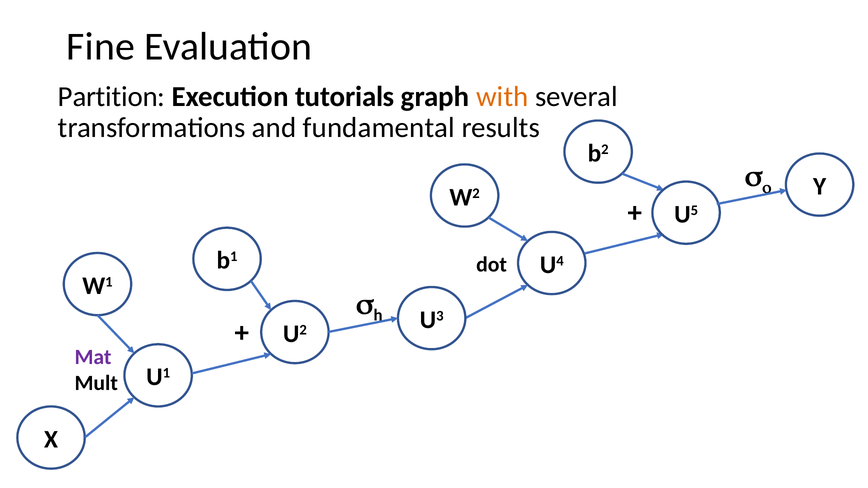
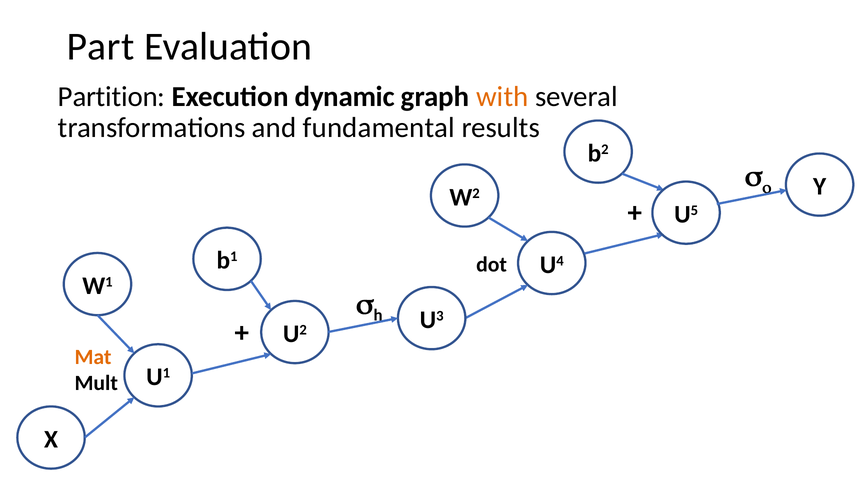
Fine: Fine -> Part (100, 47)
tutorials: tutorials -> dynamic (345, 97)
Mat colour: purple -> orange (93, 357)
